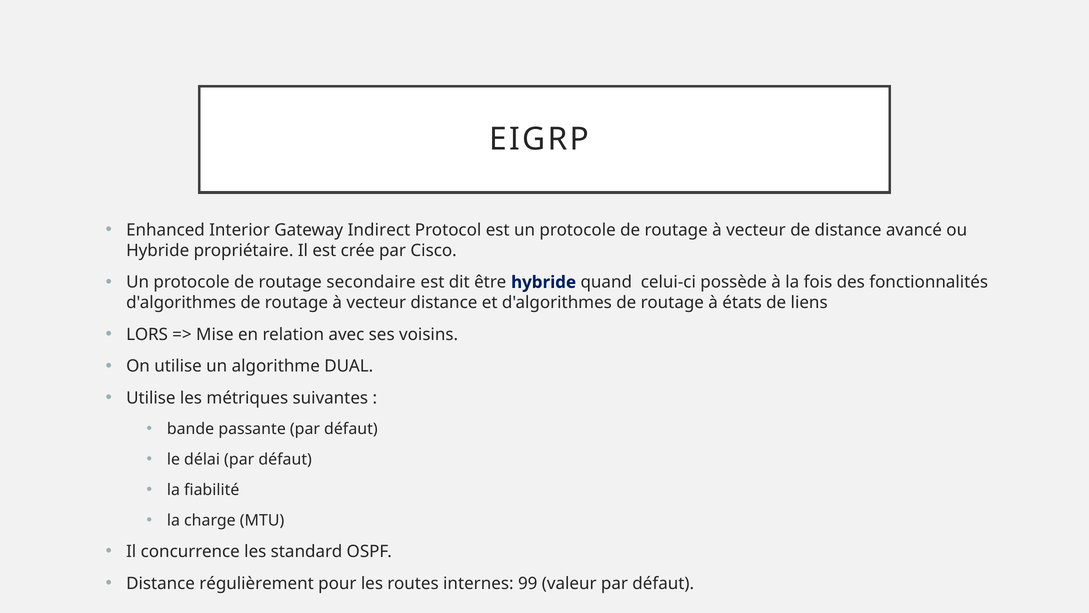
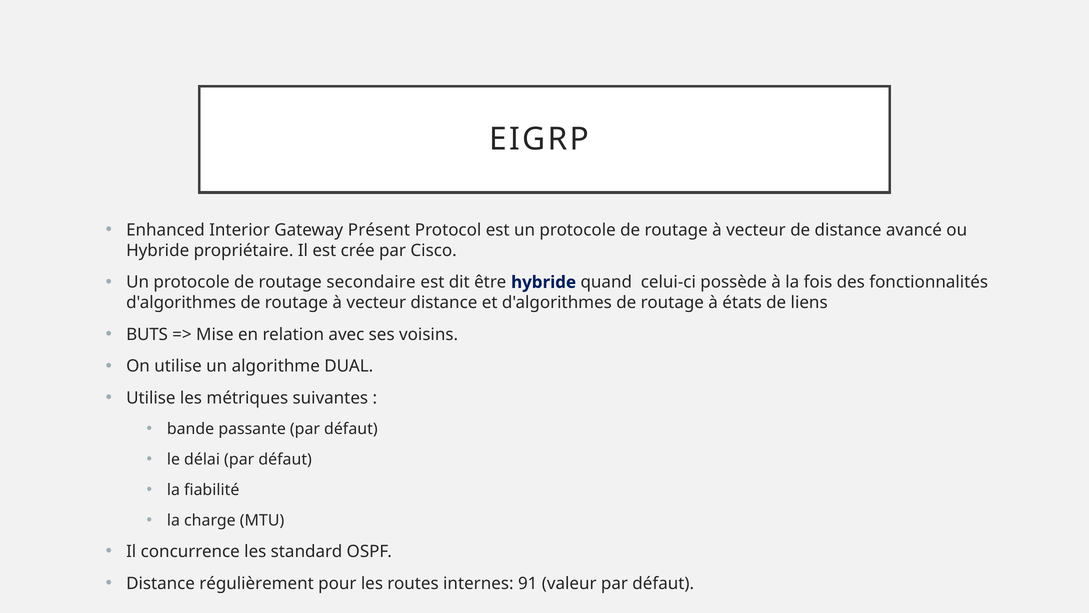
Indirect: Indirect -> Présent (379, 230)
LORS: LORS -> BUTS (147, 334)
99: 99 -> 91 (528, 583)
